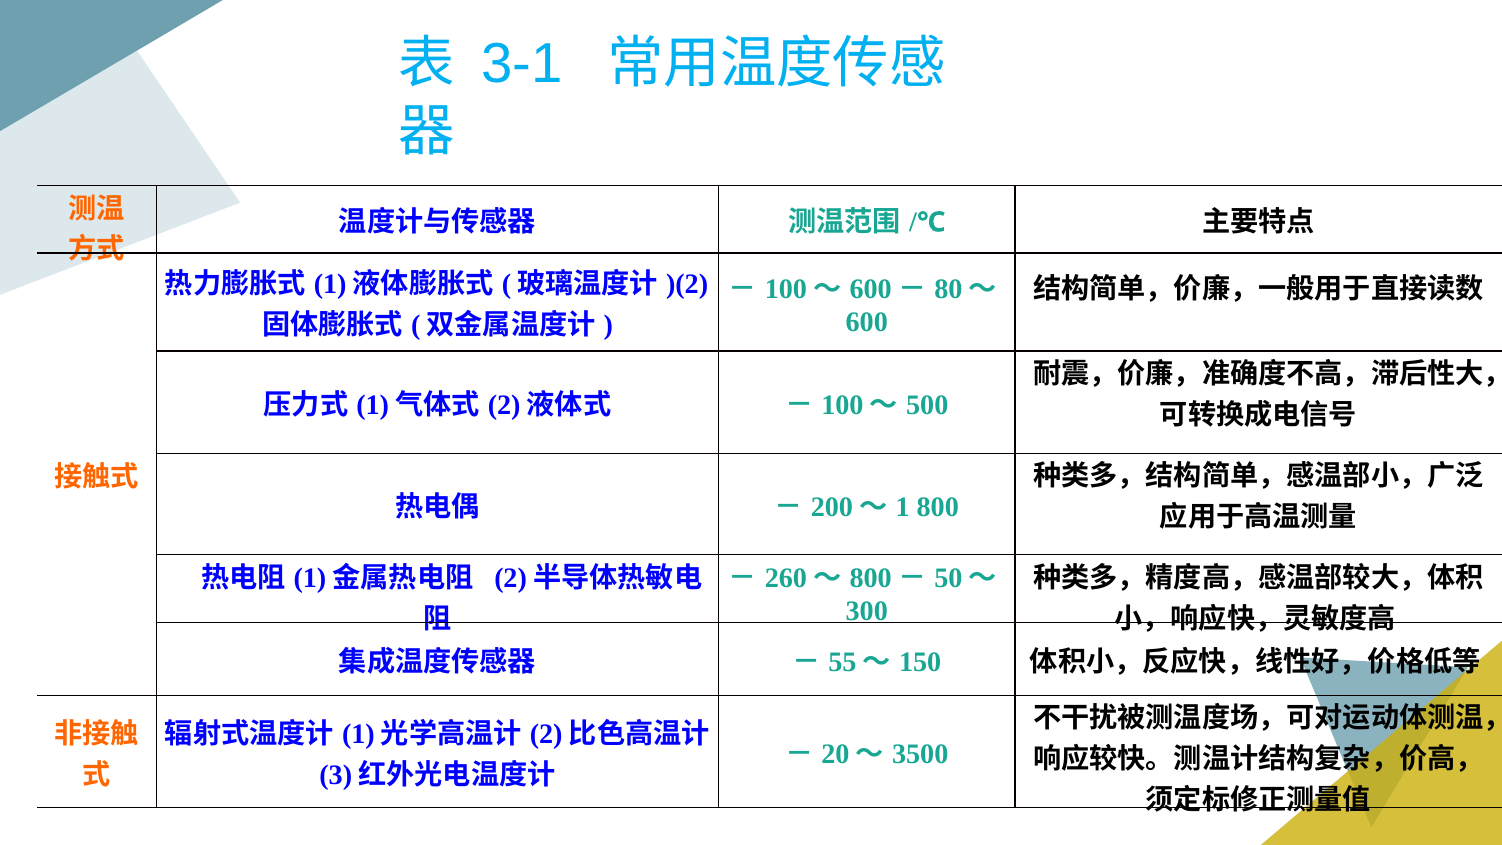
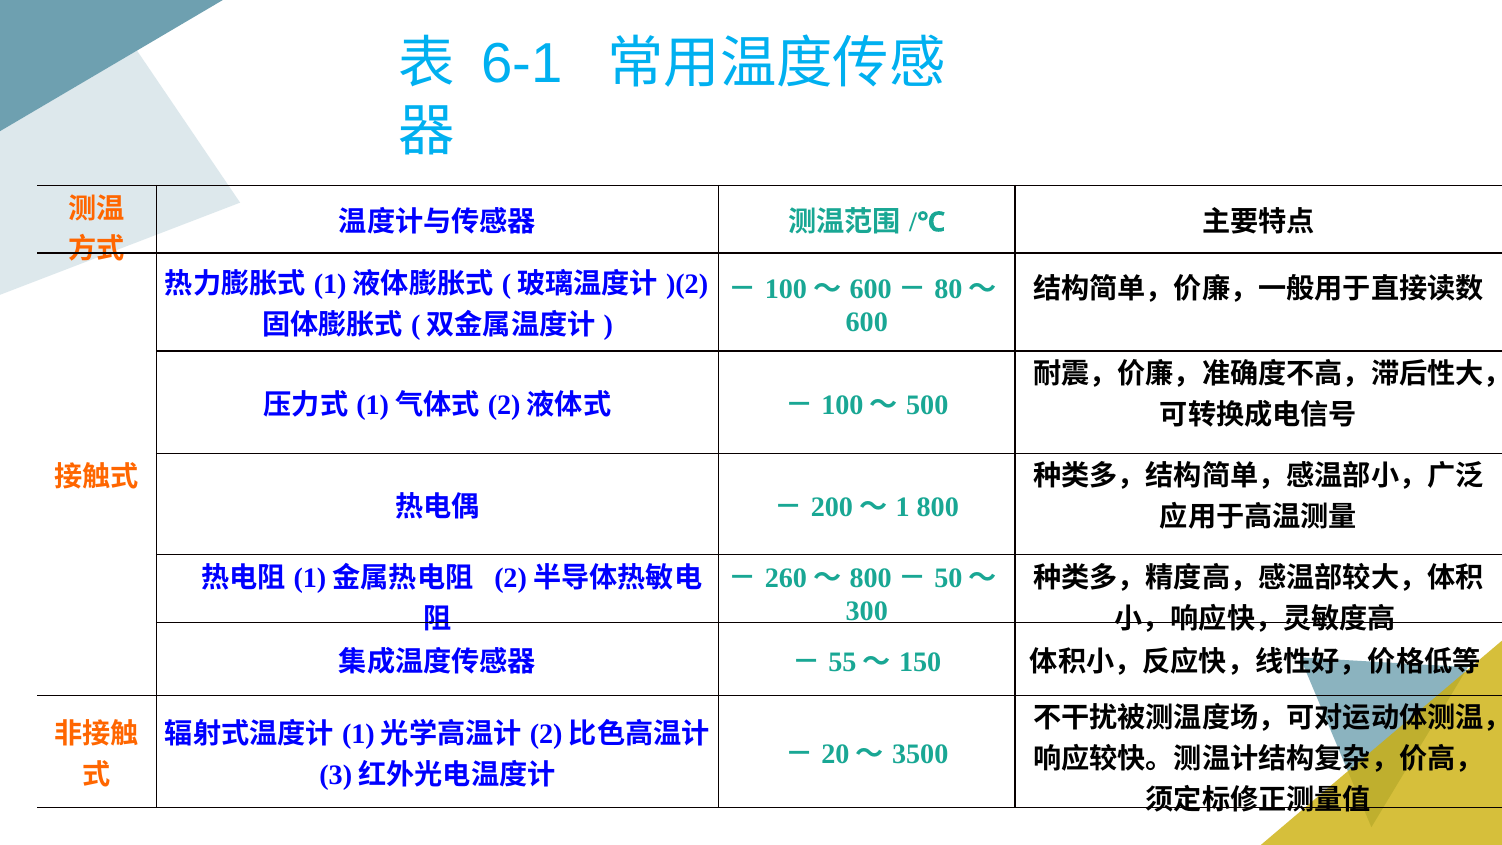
3-1: 3-1 -> 6-1 (522, 64)
